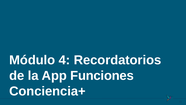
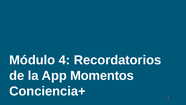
Funciones: Funciones -> Momentos (102, 75)
